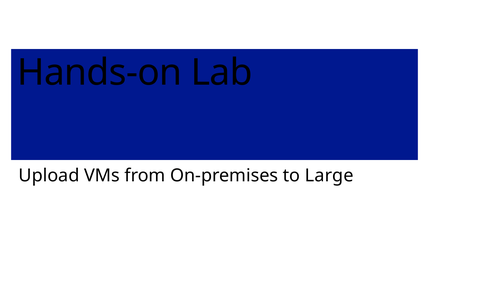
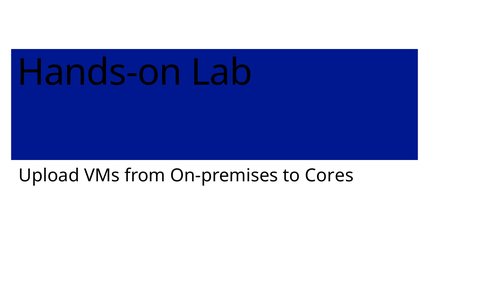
Large: Large -> Cores (329, 176)
